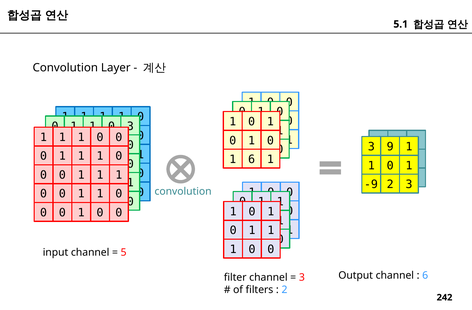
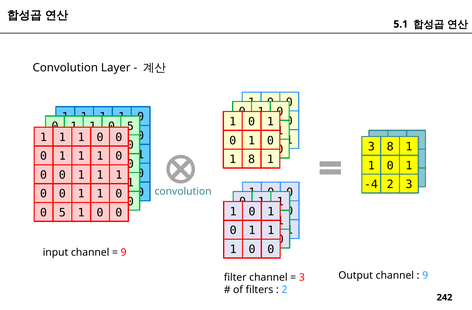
3: 3 -> 5 (130, 126)
3 9: 9 -> 8 (390, 147)
1 6: 6 -> 8 (252, 159)
-9: -9 -> -4 (371, 184)
0: 0 -> 5 (62, 213)
5: 5 -> 9 (124, 253)
6: 6 -> 9 (425, 275)
